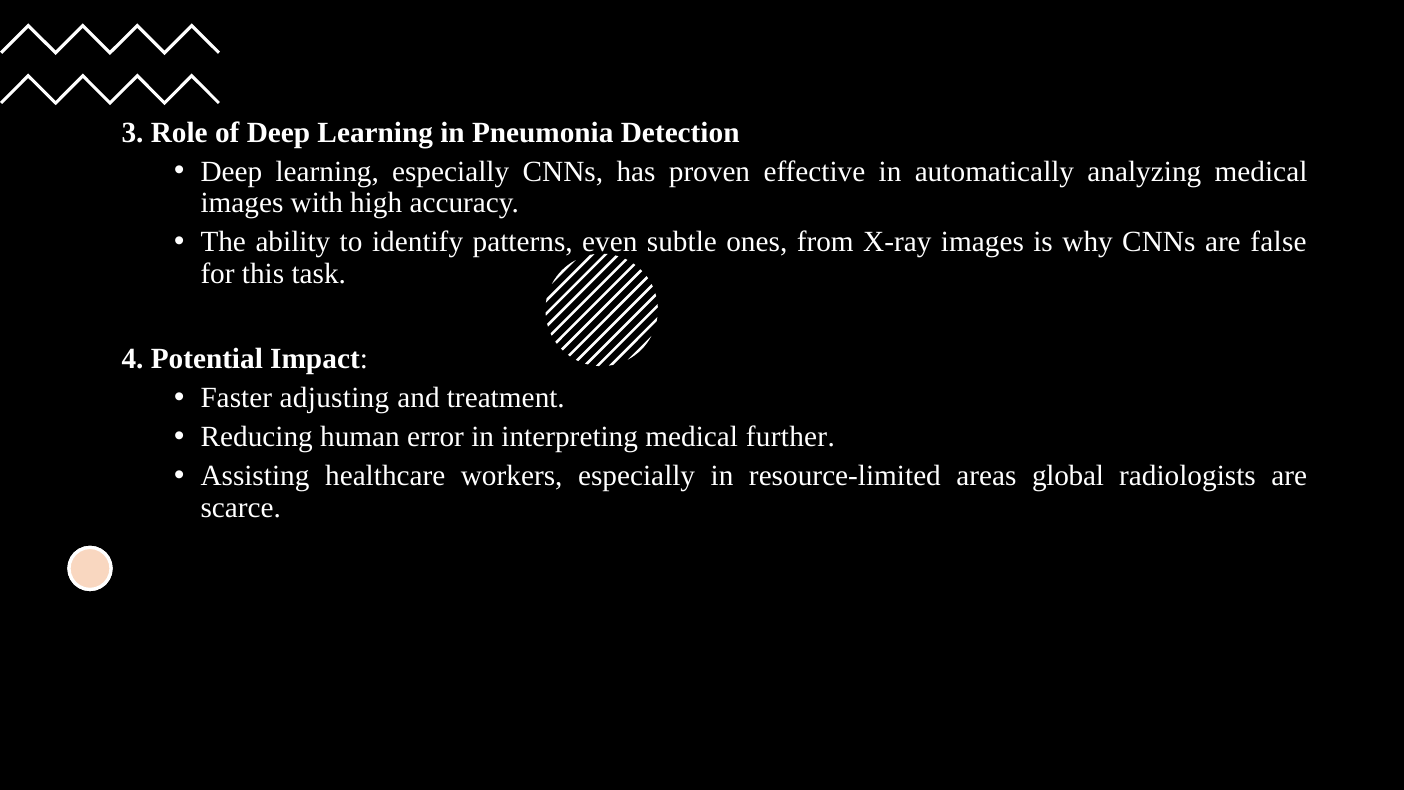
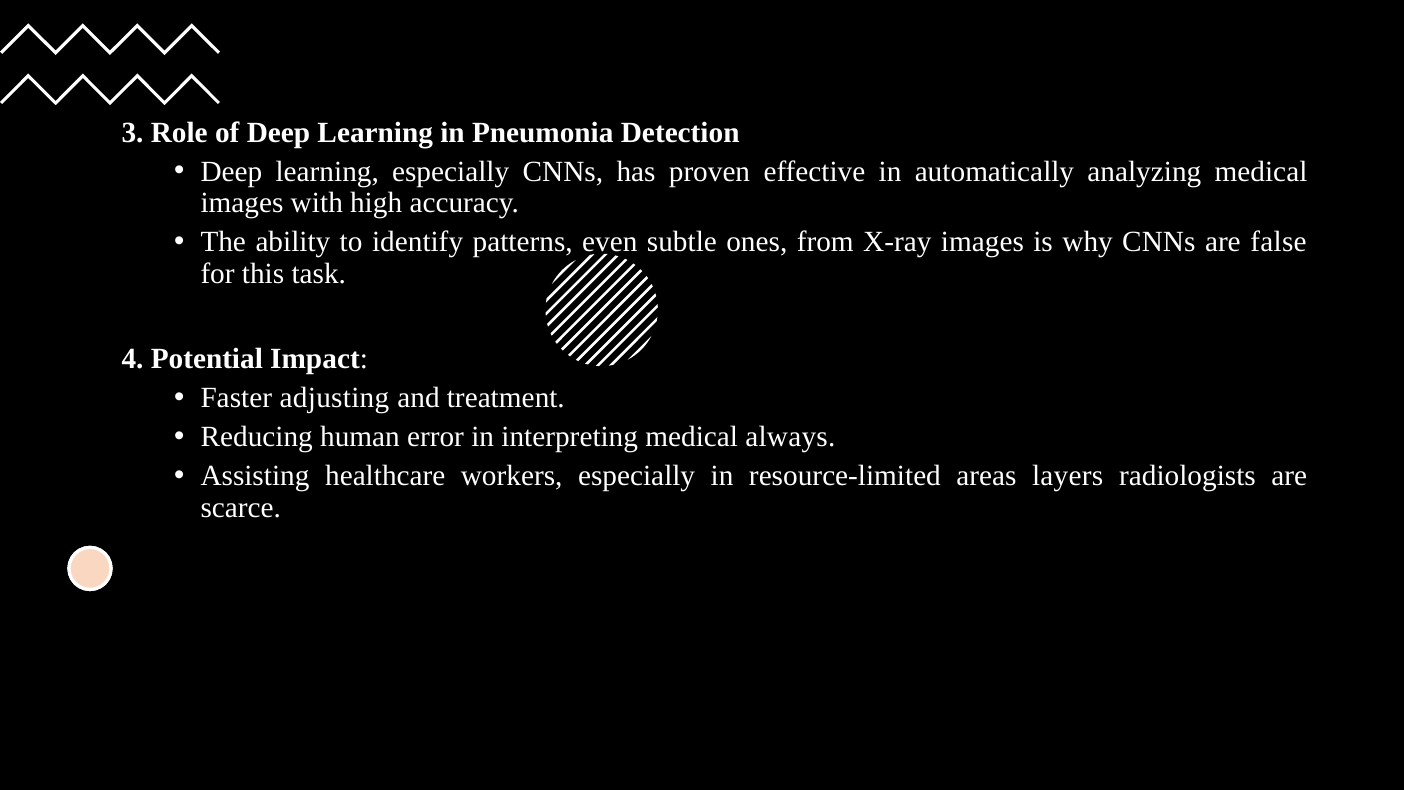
further: further -> always (790, 437)
global: global -> layers (1068, 476)
